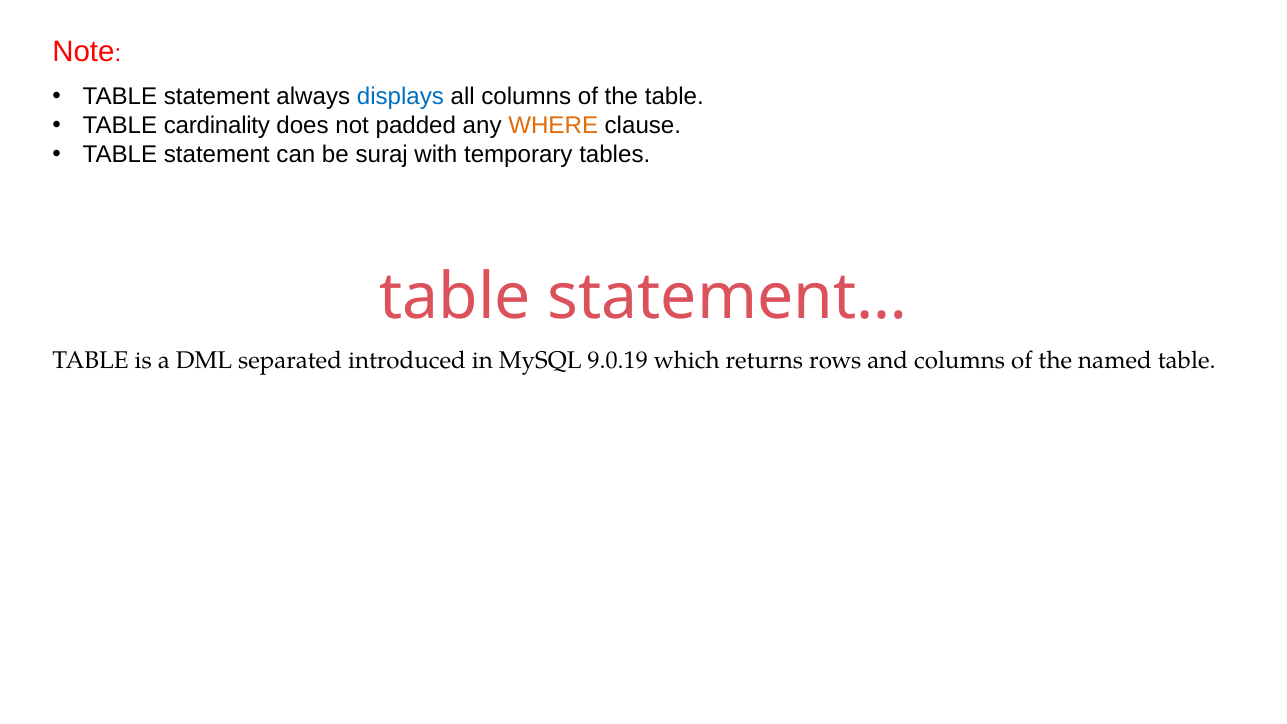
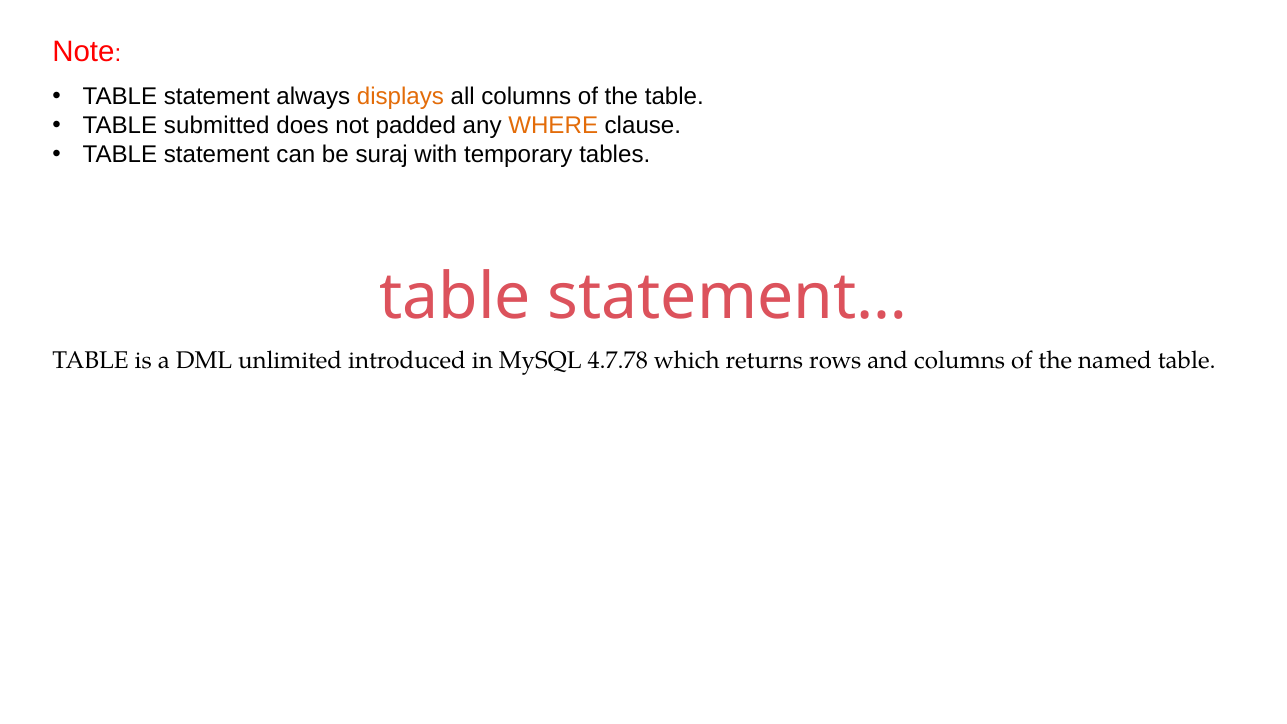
displays colour: blue -> orange (400, 97)
cardinality: cardinality -> submitted (217, 126)
separated: separated -> unlimited (290, 360)
9.0.19: 9.0.19 -> 4.7.78 (618, 360)
